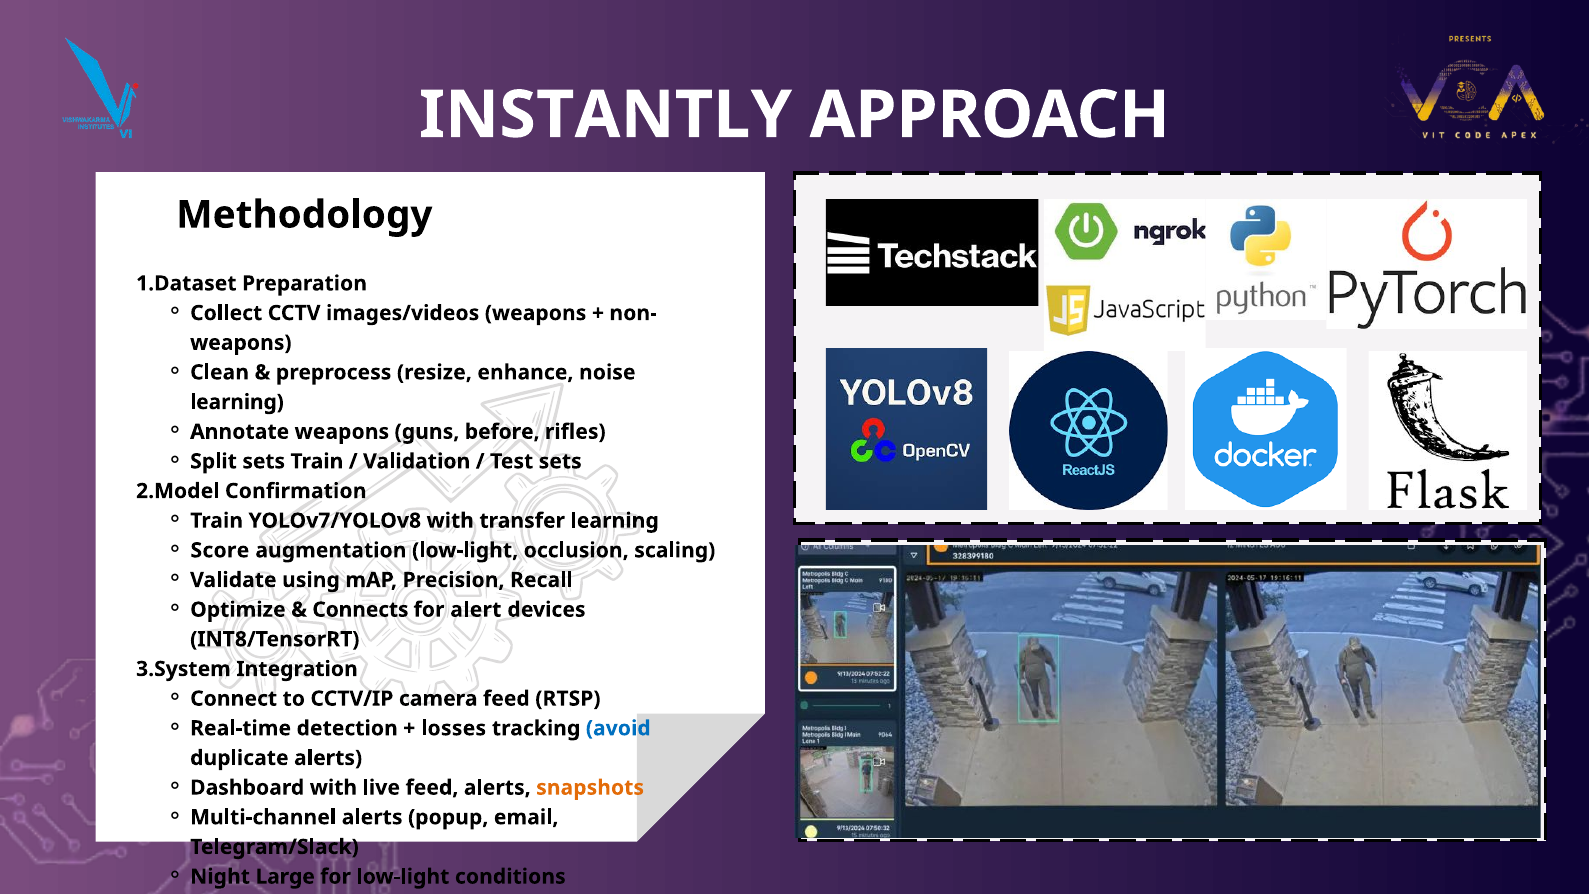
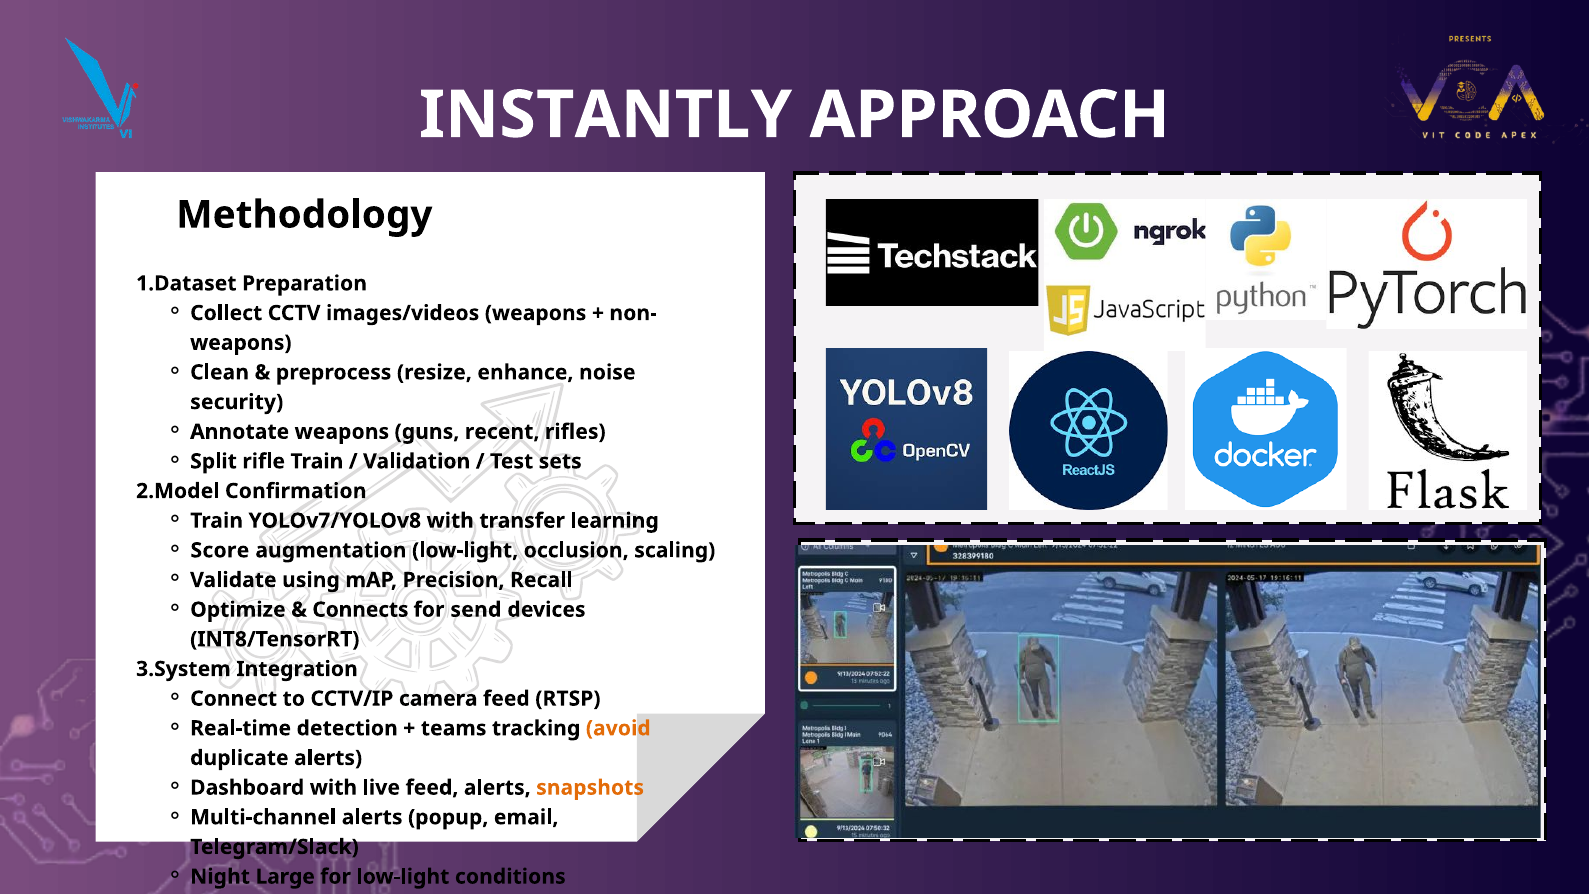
learning: learning -> security (237, 402)
before: before -> recent (502, 432)
Split sets: sets -> rifle (264, 461)
alert: alert -> send (476, 610)
losses: losses -> teams (454, 728)
avoid colour: blue -> orange (618, 728)
